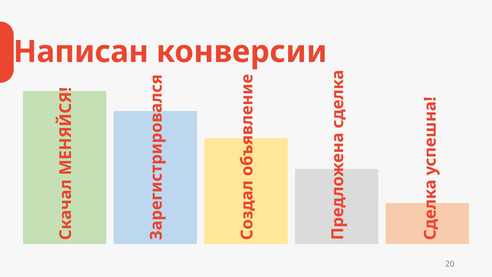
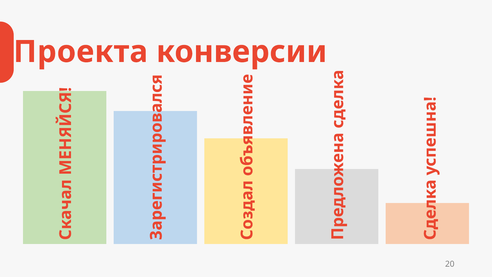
Написан: Написан -> Проекта (81, 52)
